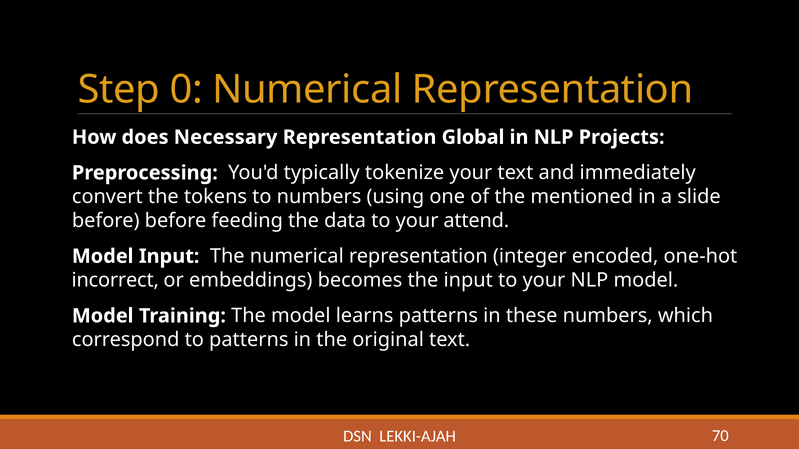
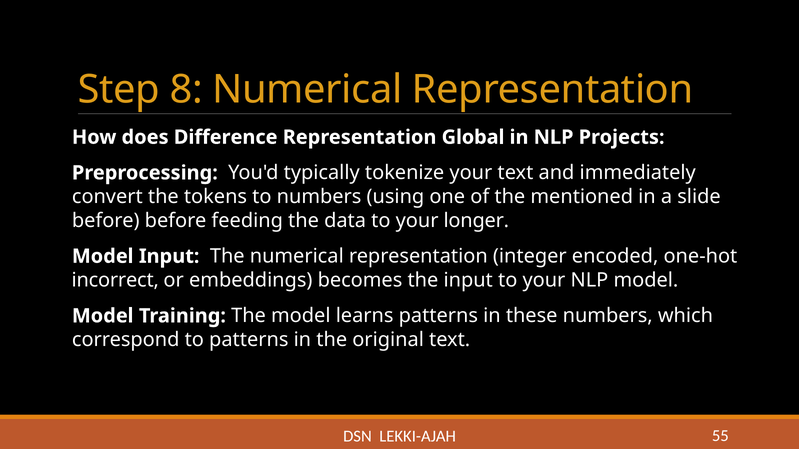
0: 0 -> 8 (186, 90)
Necessary: Necessary -> Difference (226, 137)
attend: attend -> longer (476, 221)
70: 70 -> 55 (720, 436)
